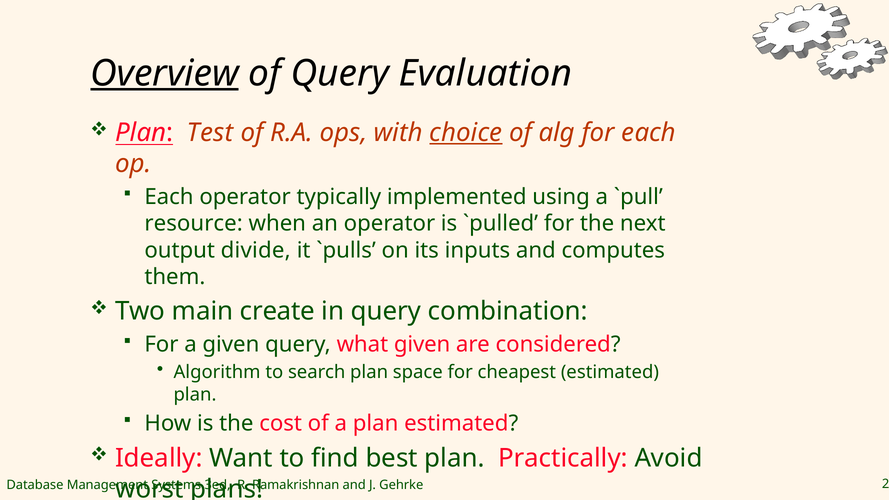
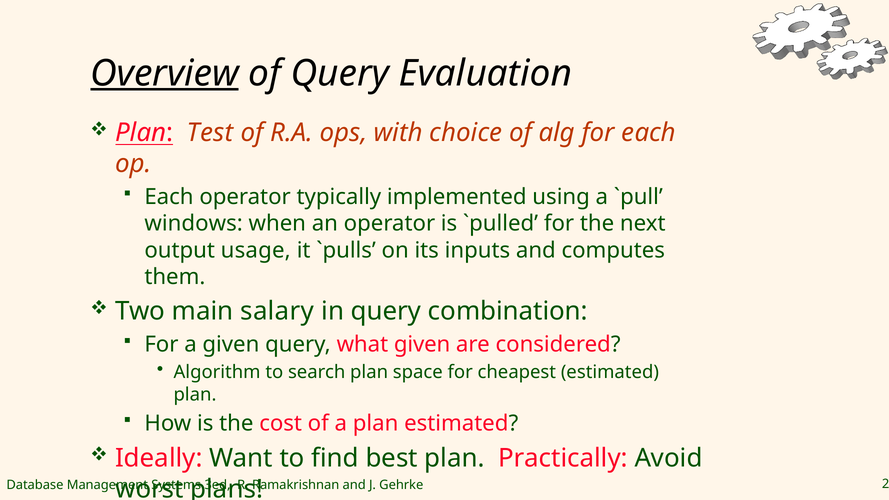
choice underline: present -> none (466, 133)
resource: resource -> windows (194, 224)
divide: divide -> usage (256, 250)
create: create -> salary (277, 311)
